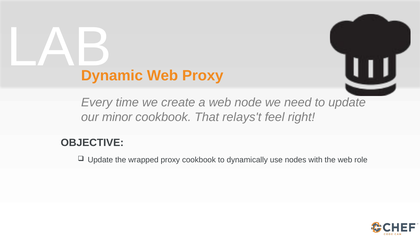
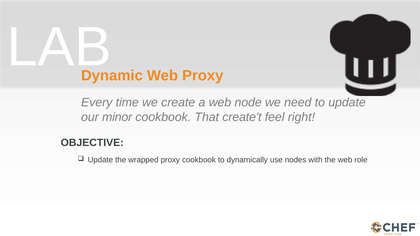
relays't: relays't -> create't (242, 117)
